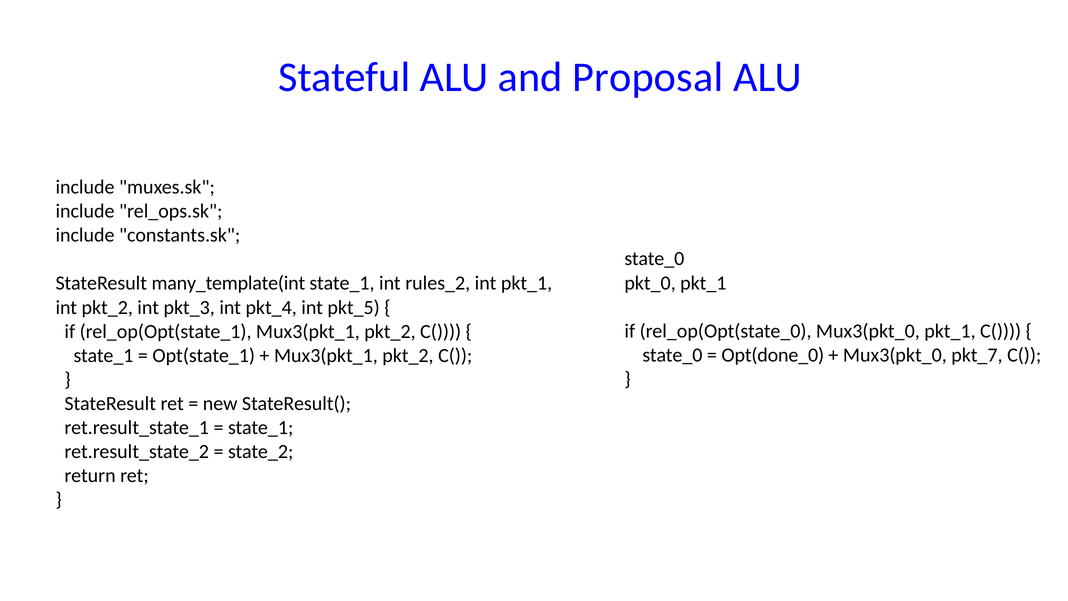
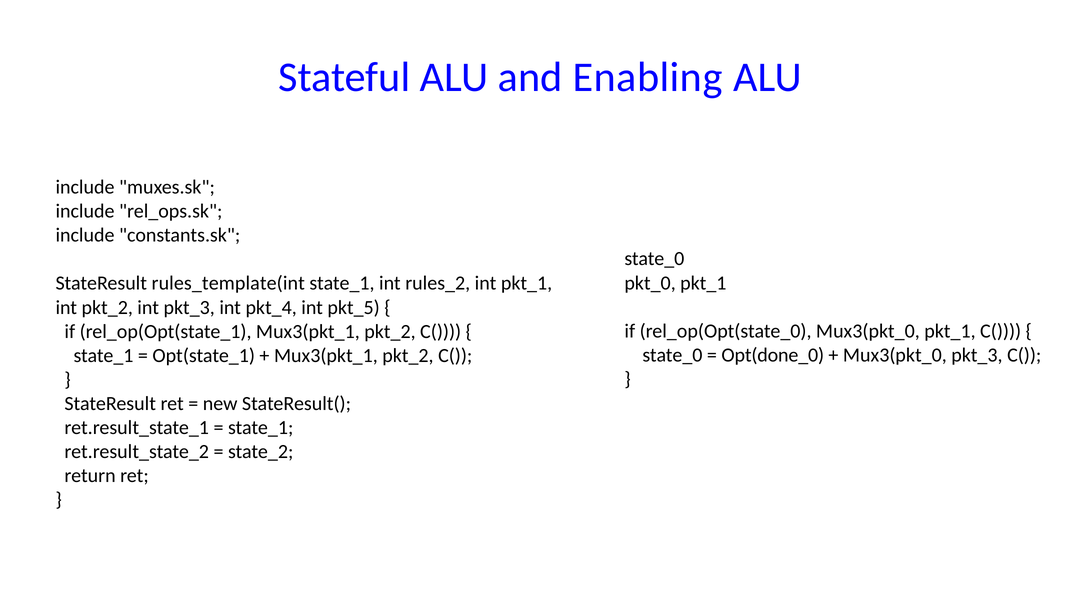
Proposal: Proposal -> Enabling (648, 77)
many_template(int: many_template(int -> rules_template(int (228, 283)
Mux3(pkt_0 pkt_7: pkt_7 -> pkt_3 (977, 355)
